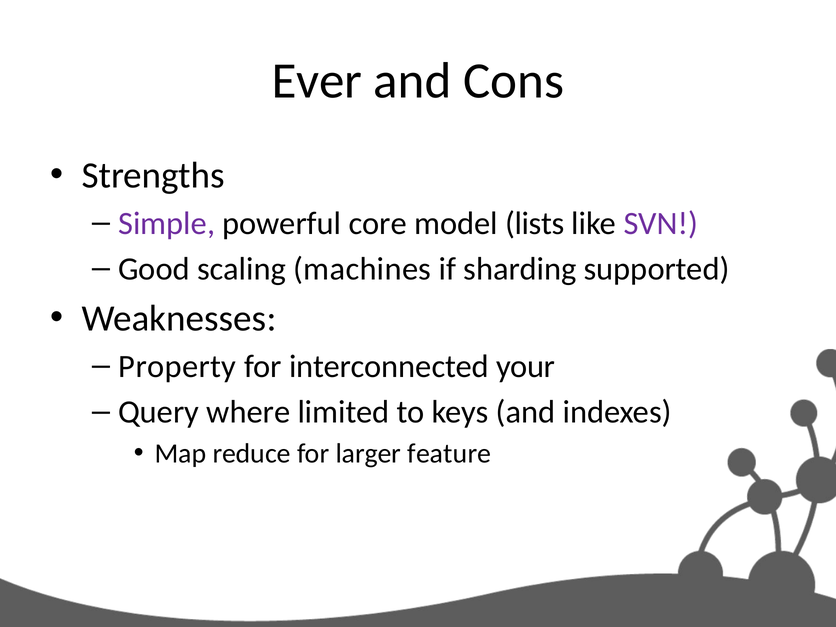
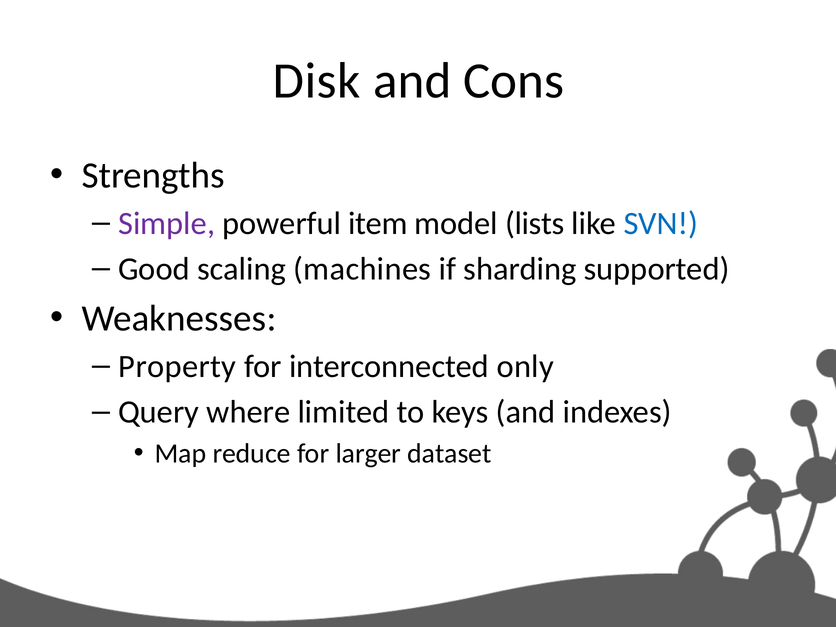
Ever: Ever -> Disk (317, 81)
core: core -> item (378, 223)
SVN colour: purple -> blue (661, 223)
your: your -> only (525, 367)
feature: feature -> dataset (449, 454)
